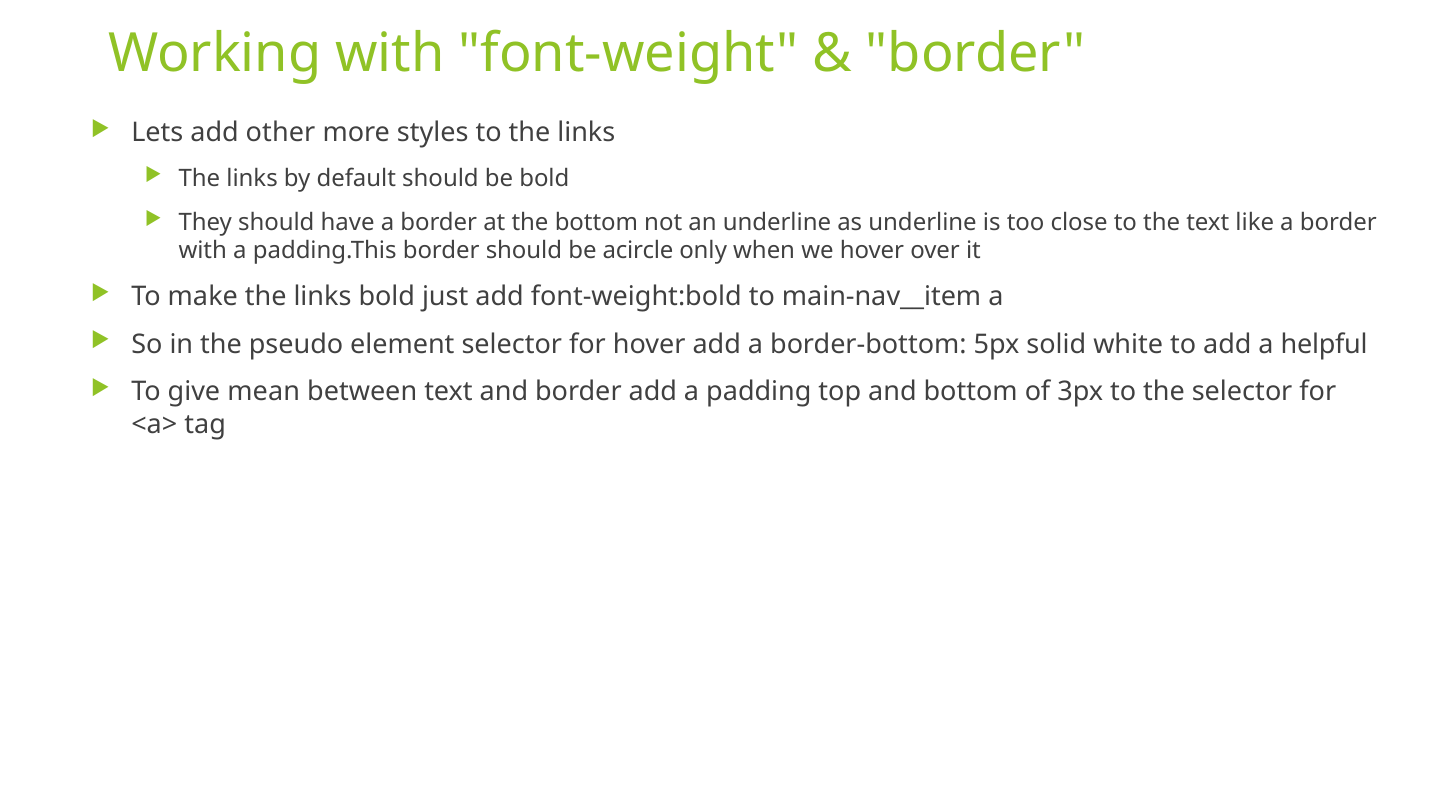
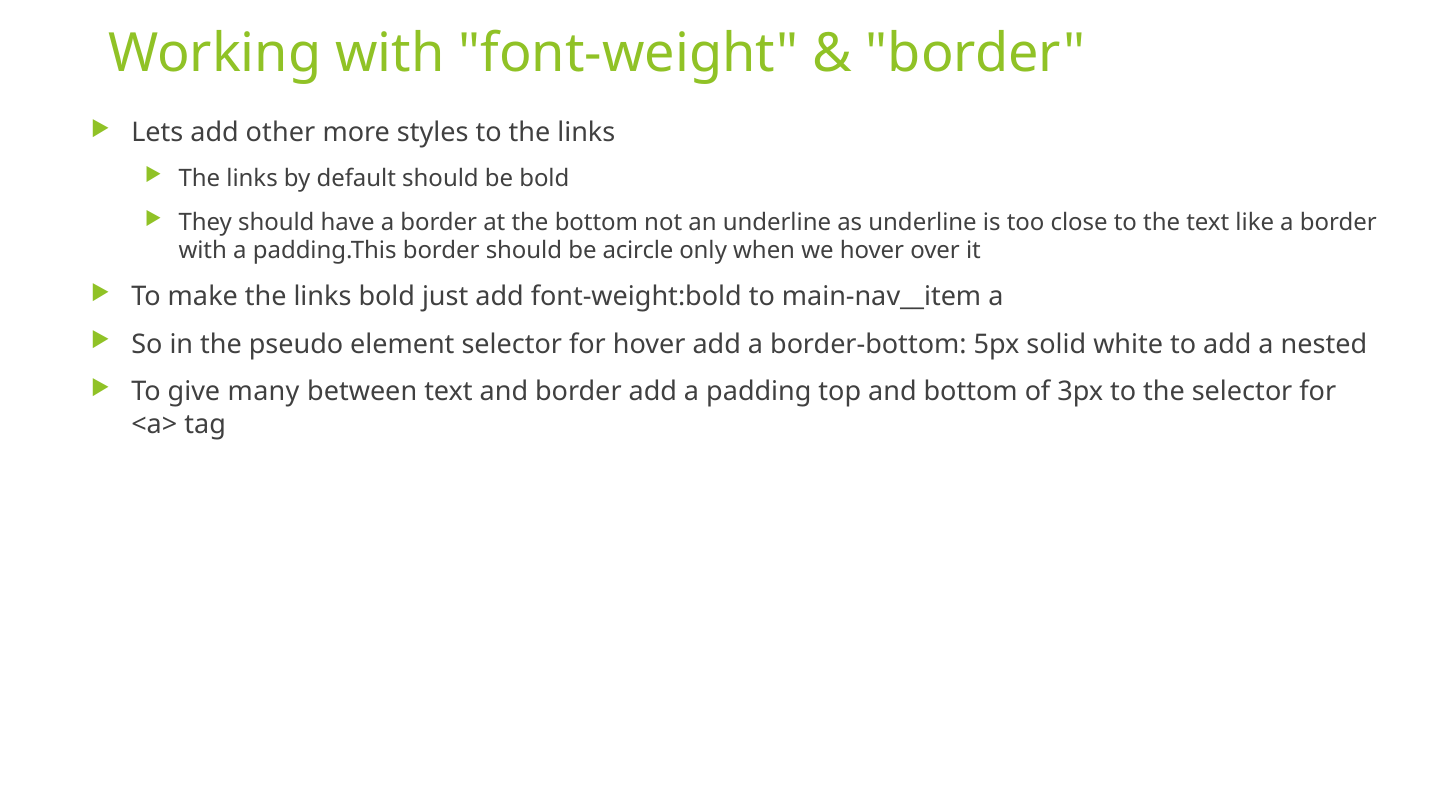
helpful: helpful -> nested (1324, 344)
mean: mean -> many (264, 392)
